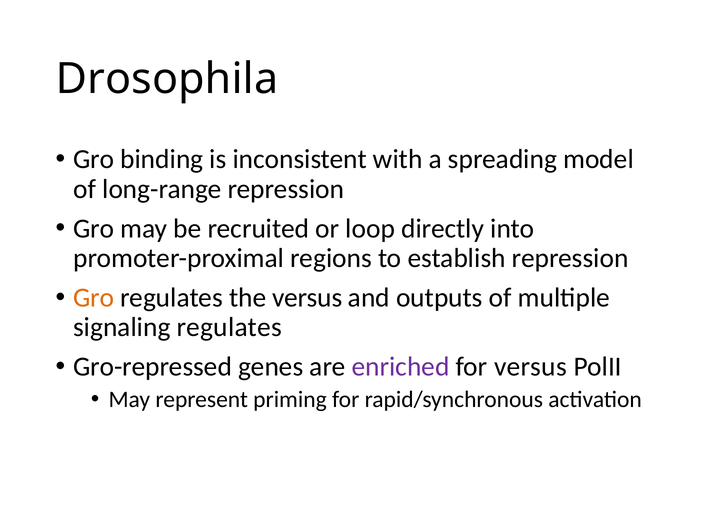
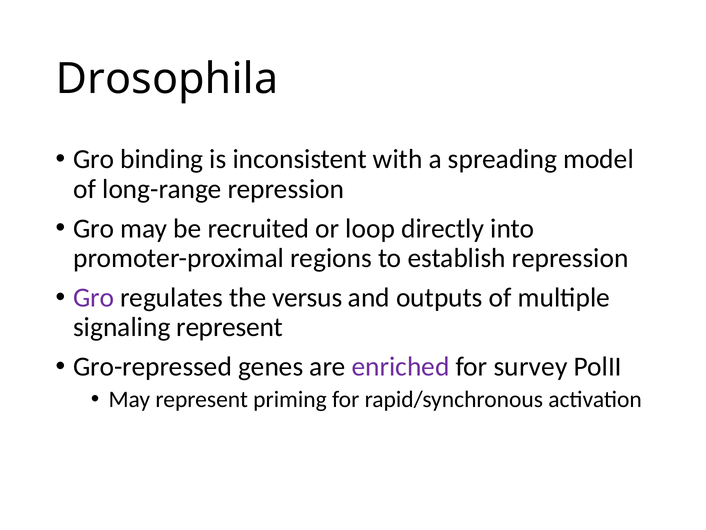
Gro colour: orange -> purple (94, 297)
signaling regulates: regulates -> represent (230, 327)
for versus: versus -> survey (531, 367)
